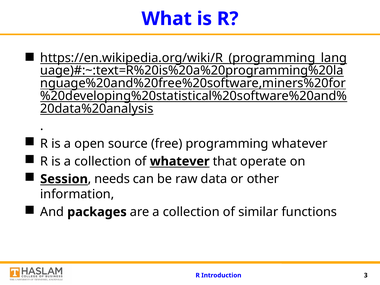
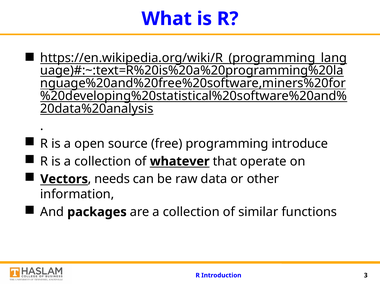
programming whatever: whatever -> introduce (300, 144)
Session: Session -> Vectors (64, 179)
